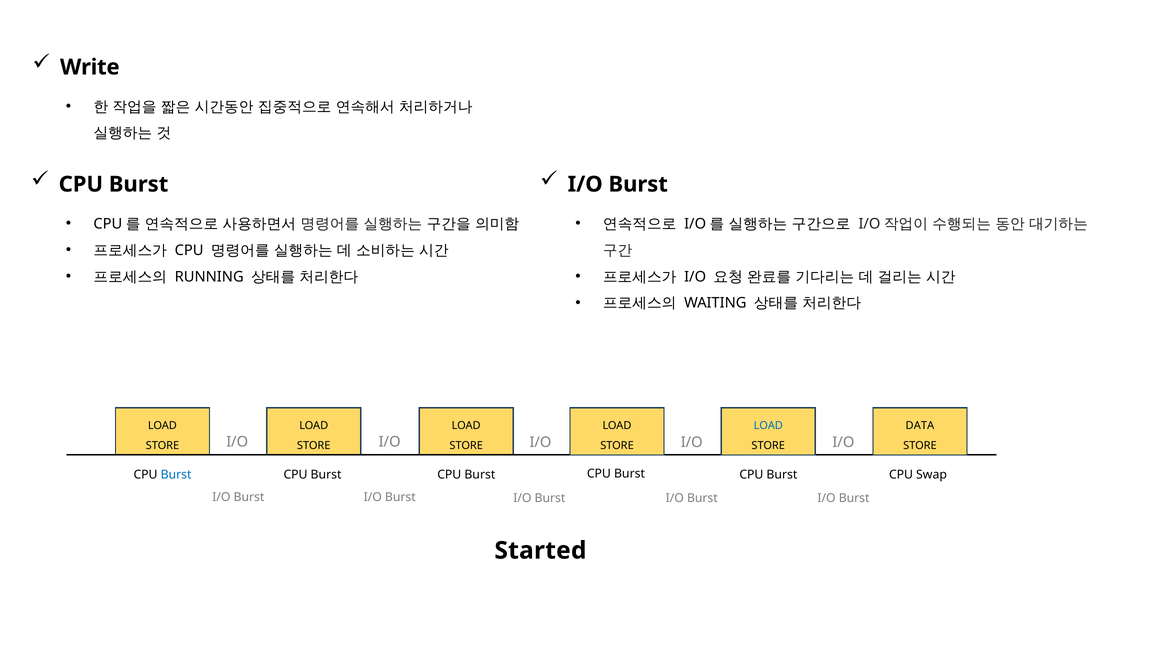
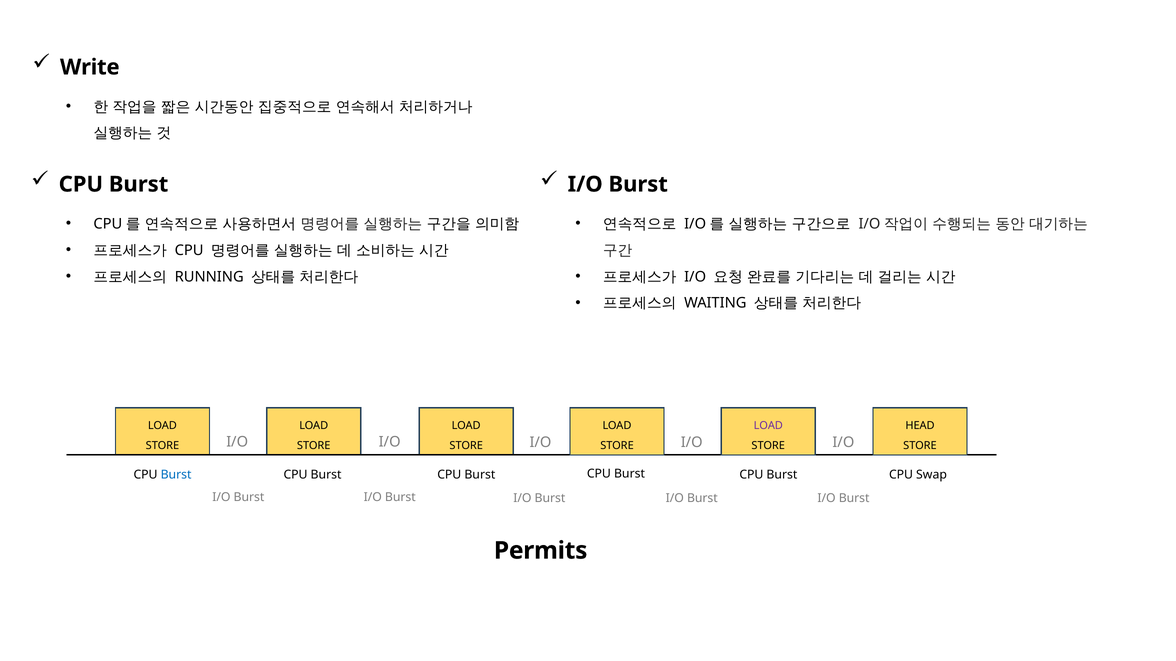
LOAD colour: blue -> purple (768, 426)
DATA: DATA -> HEAD (920, 426)
Started: Started -> Permits (541, 551)
